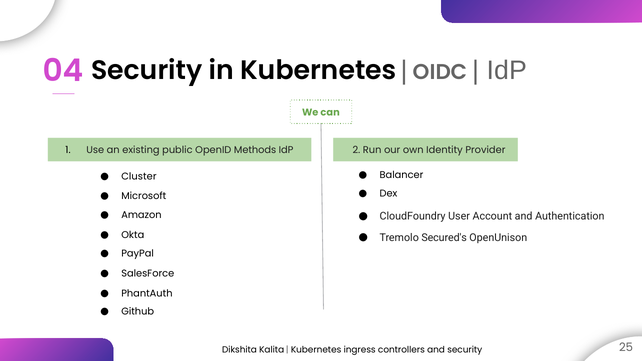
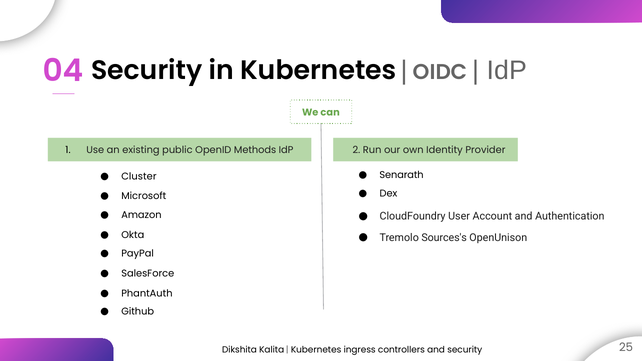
Balancer: Balancer -> Senarath (402, 175)
Secured's: Secured's -> Sources's (444, 238)
